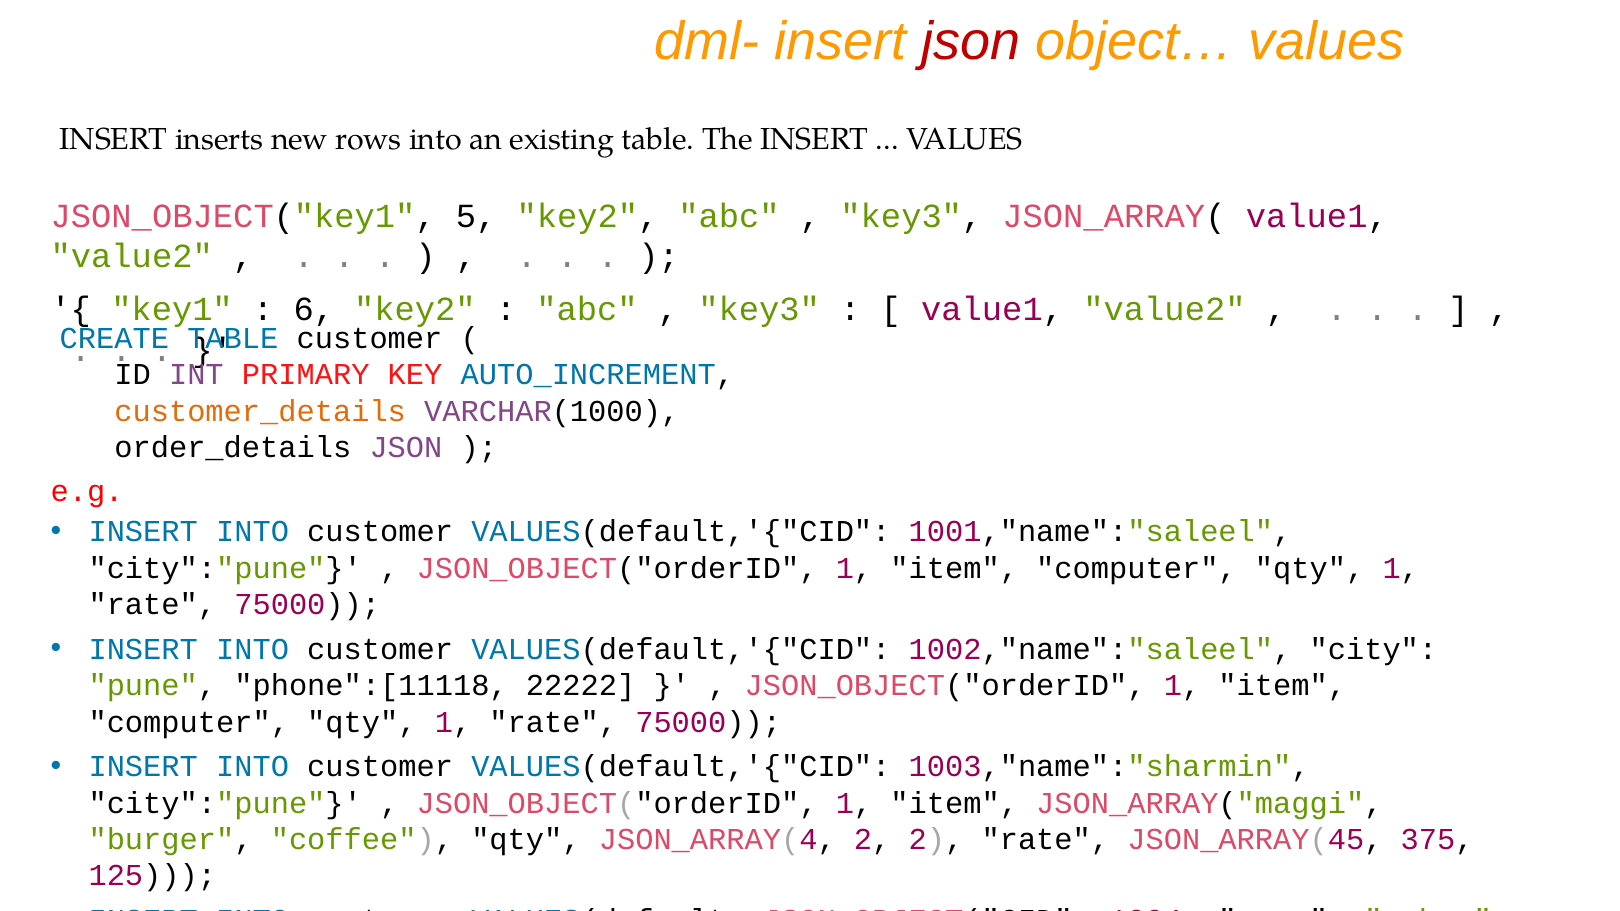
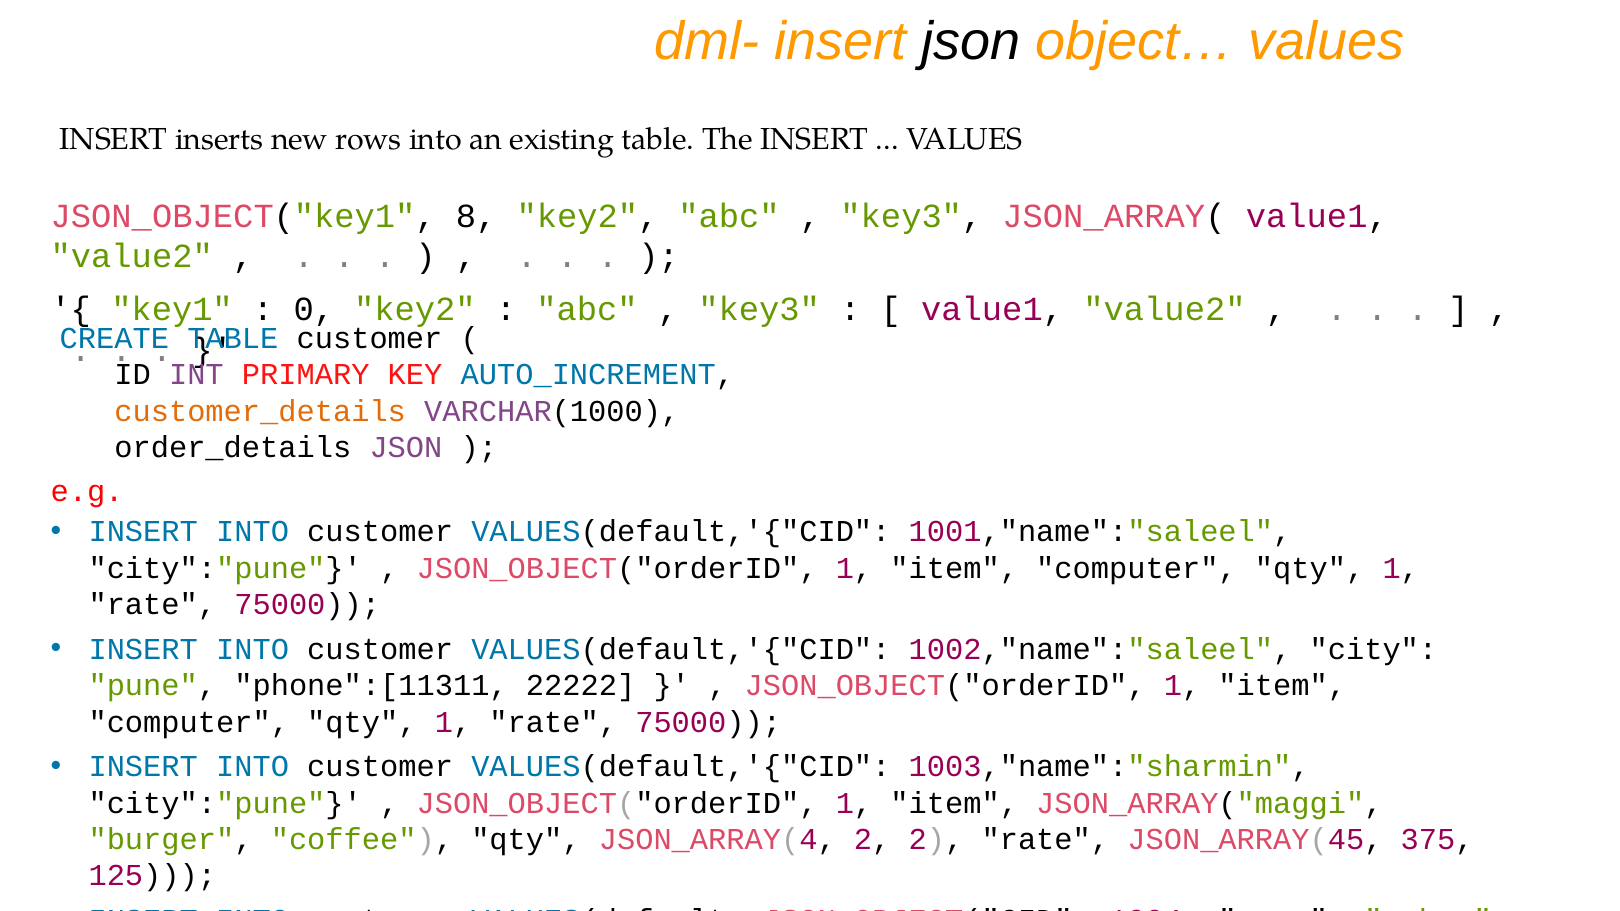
json colour: red -> black (971, 42)
5: 5 -> 8 (476, 216)
6: 6 -> 0 (314, 309)
phone":[11118: phone":[11118 -> phone":[11311 (371, 686)
